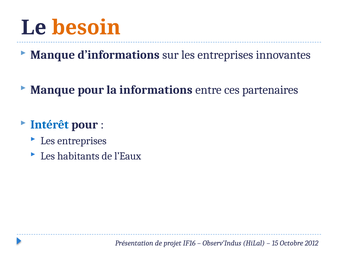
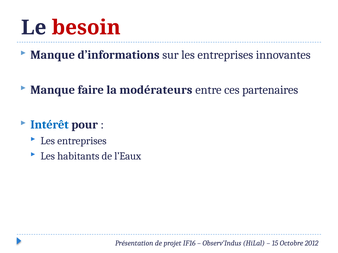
besoin colour: orange -> red (86, 28)
Manque pour: pour -> faire (91, 90)
informations: informations -> modérateurs (156, 90)
